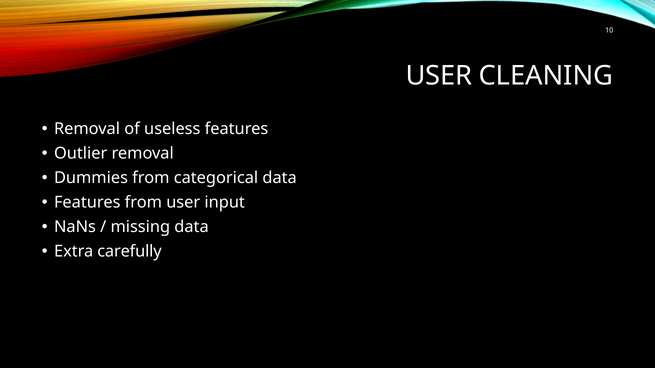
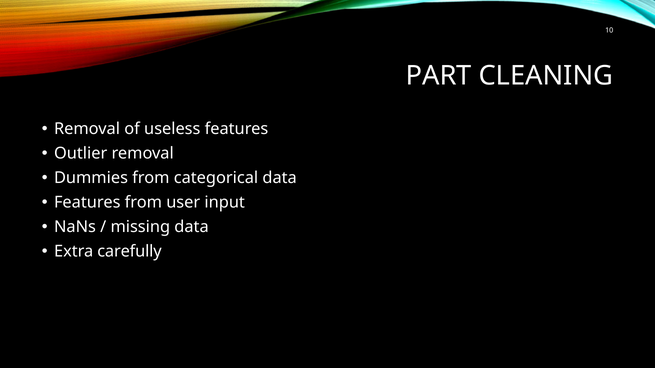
USER: USER -> PART (439, 76)
